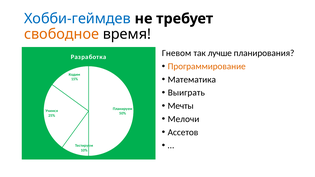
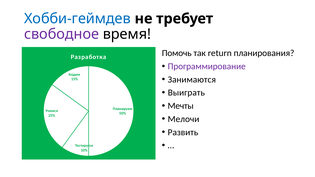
свободное colour: orange -> purple (62, 34)
Гневом: Гневом -> Помочь (177, 53)
лучше: лучше -> return (220, 53)
Программирование colour: orange -> purple (207, 66)
Математика: Математика -> Занимаются (192, 80)
Ассетов: Ассетов -> Развить (183, 132)
